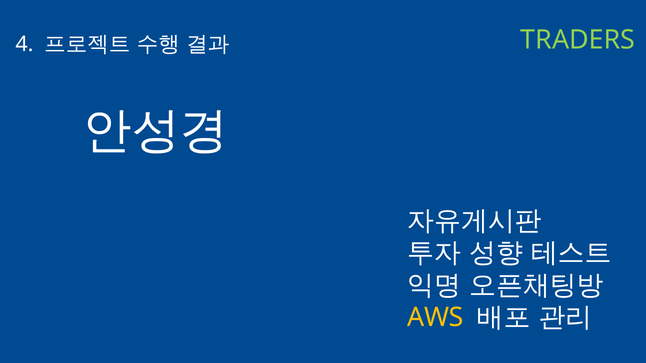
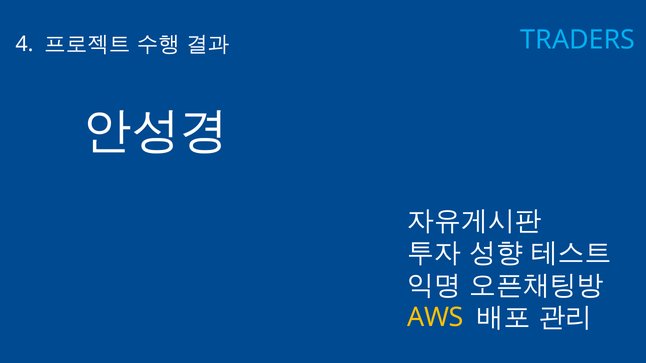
TRADERS colour: light green -> light blue (578, 40)
